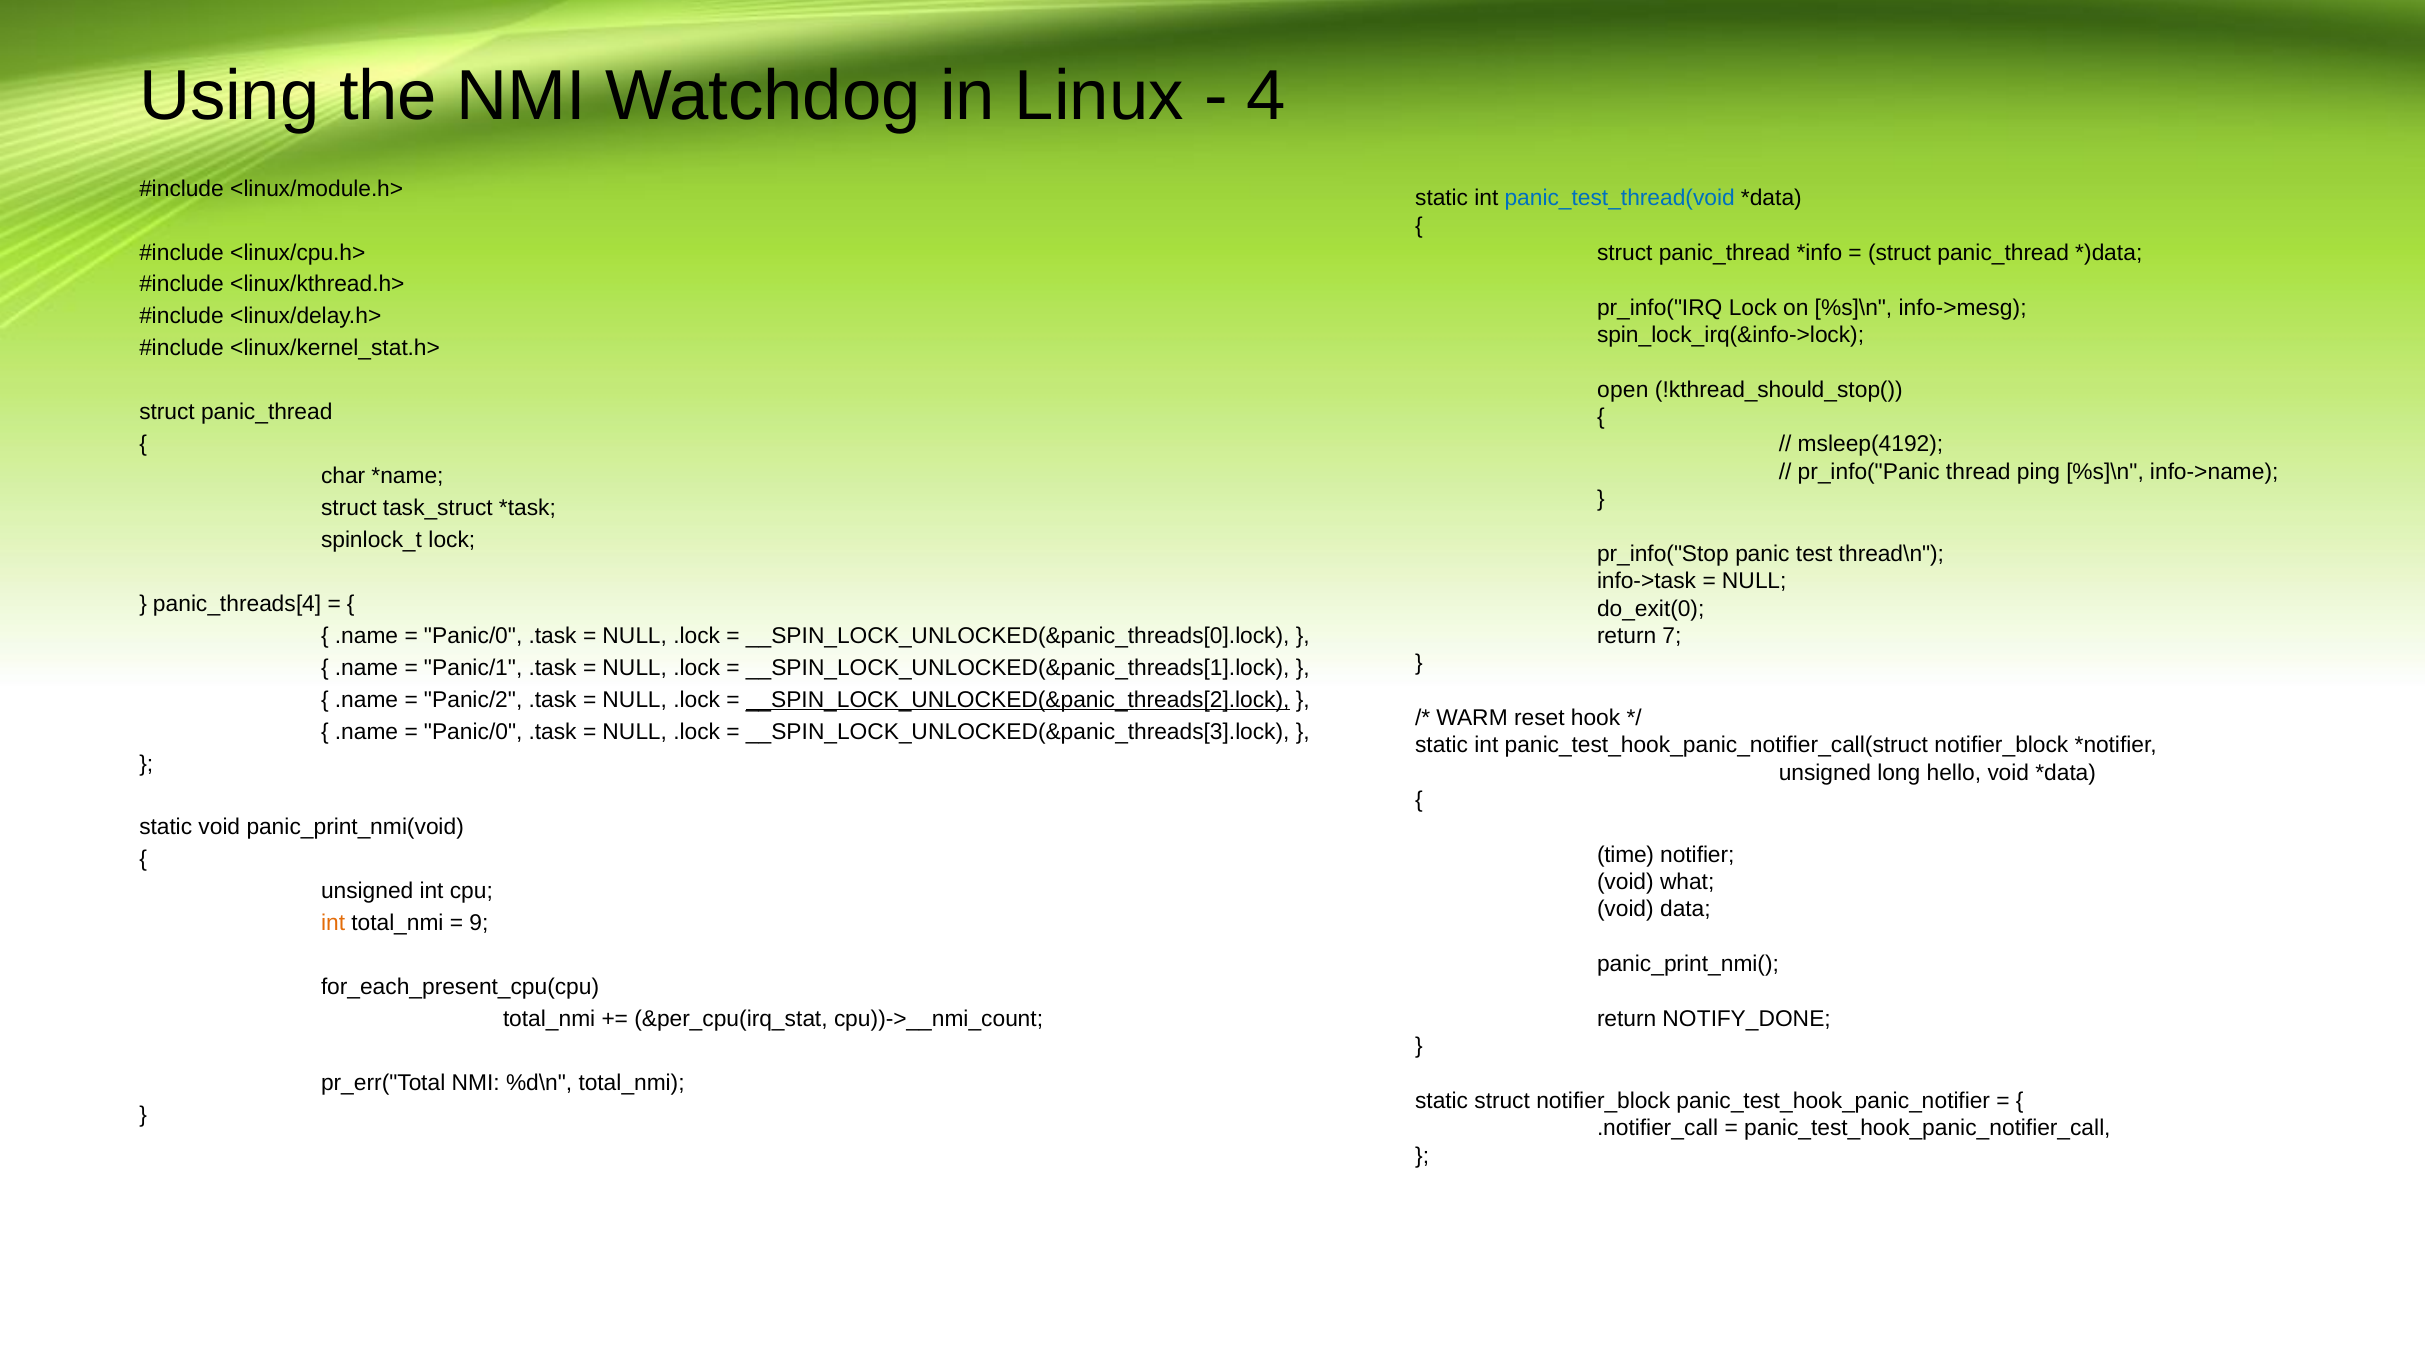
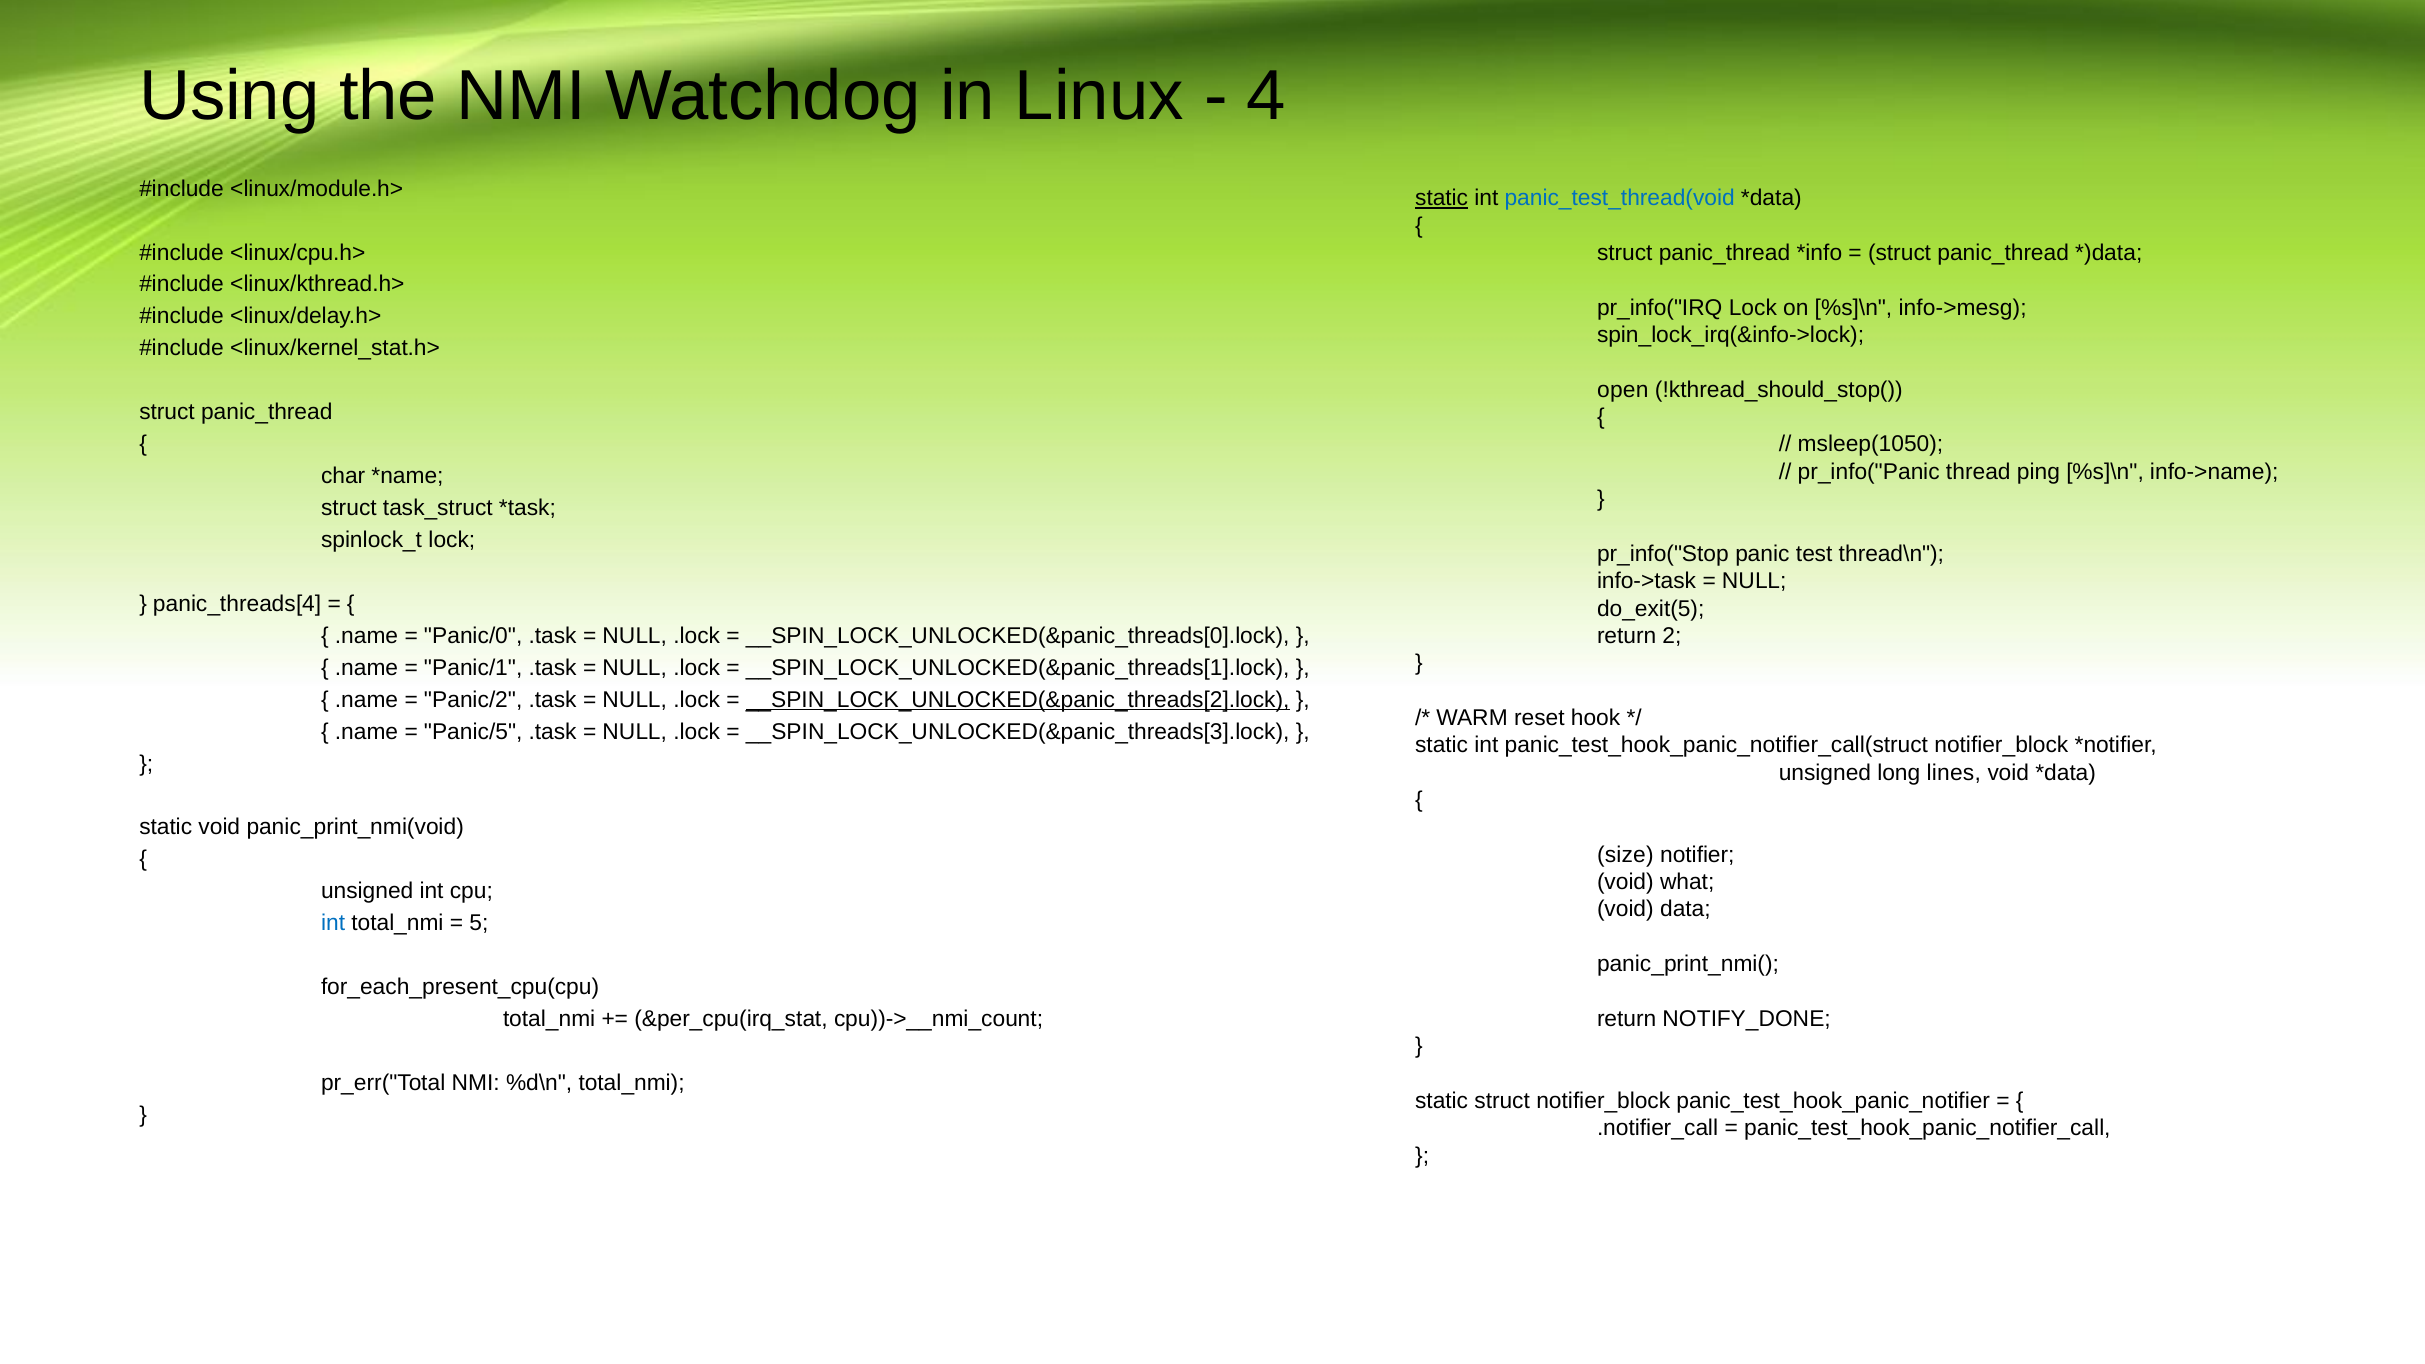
static underline: none -> present (1442, 198)
msleep(4192: msleep(4192 -> msleep(1050 (1870, 444)
do_exit(0: do_exit(0 -> do_exit(5 (1651, 609)
7: 7 -> 2 (1672, 636)
Panic/0: Panic/0 -> Panic/5 (473, 732)
hello: hello -> lines (1954, 773)
time: time -> size (1625, 855)
int colour: orange -> blue (333, 923)
9: 9 -> 5 (479, 923)
